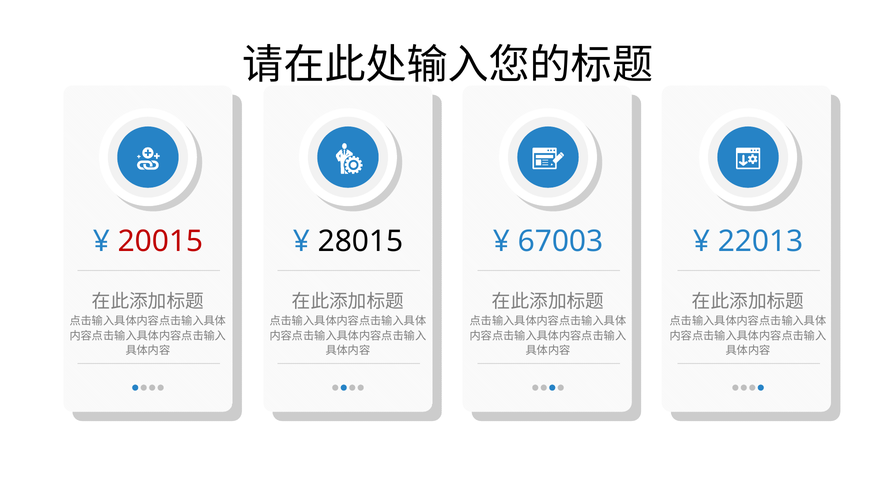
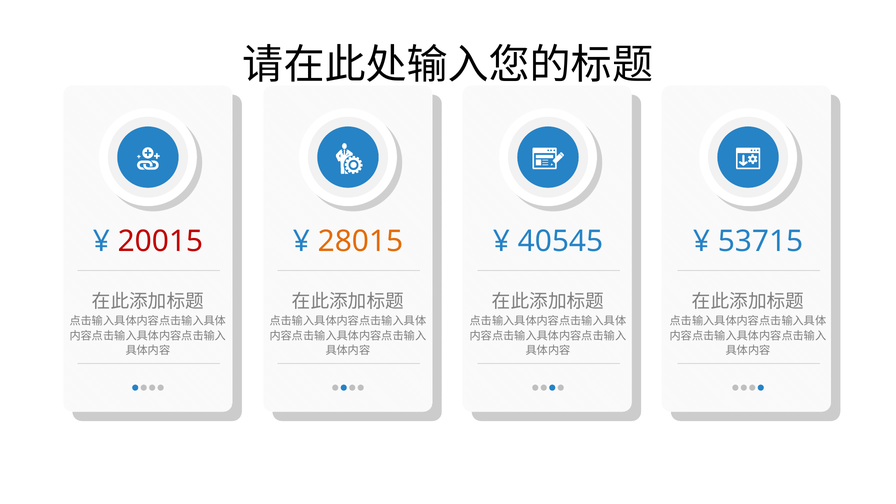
28015 colour: black -> orange (360, 241)
67003: 67003 -> 40545 (560, 241)
22013: 22013 -> 53715 (760, 241)
